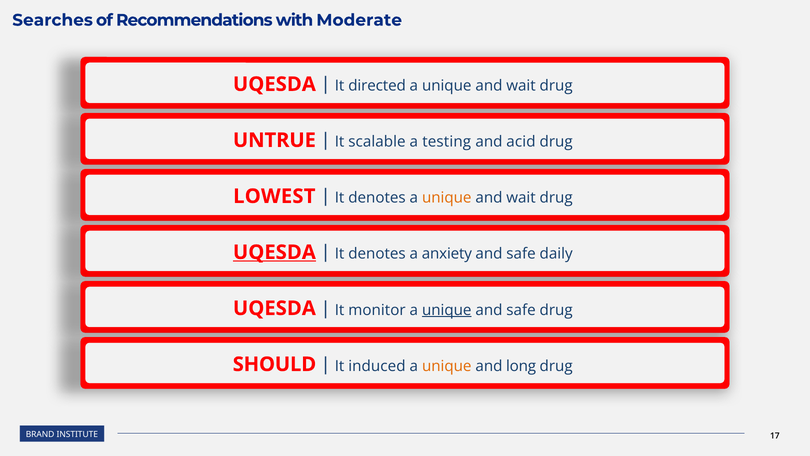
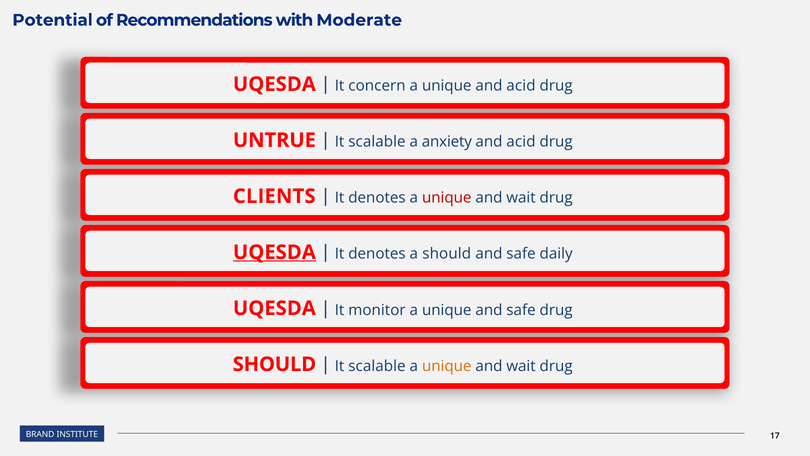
Searches: Searches -> Potential (53, 20)
directed: directed -> concern (377, 86)
wait: wait -> acid (521, 86)
testing: testing -> anxiety (447, 142)
LOWEST: LOWEST -> CLIENTS (274, 196)
unique colour: orange -> red (447, 198)
a anxiety: anxiety -> should (447, 254)
unique underline: present -> none (447, 310)
induced: induced -> scalable (377, 366)
long: long -> wait (521, 366)
